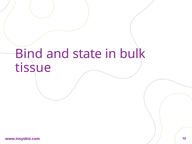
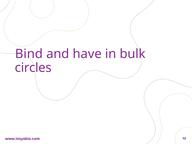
state: state -> have (87, 54)
tissue: tissue -> circles (33, 68)
